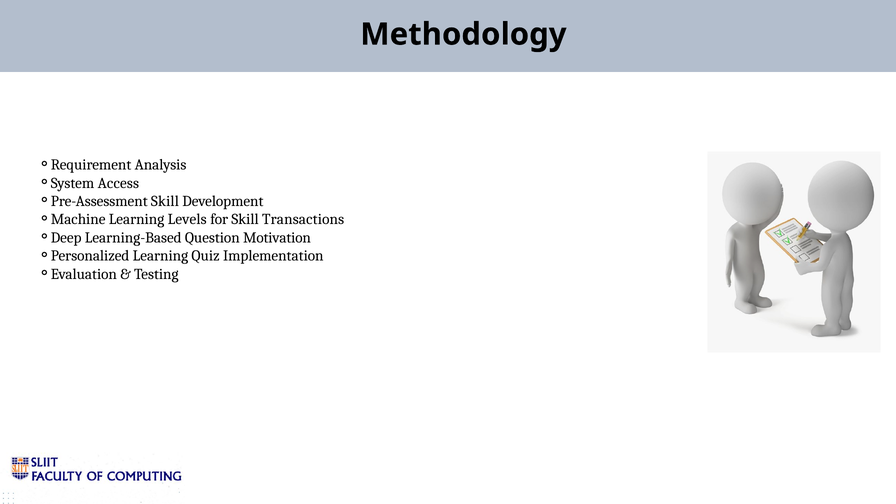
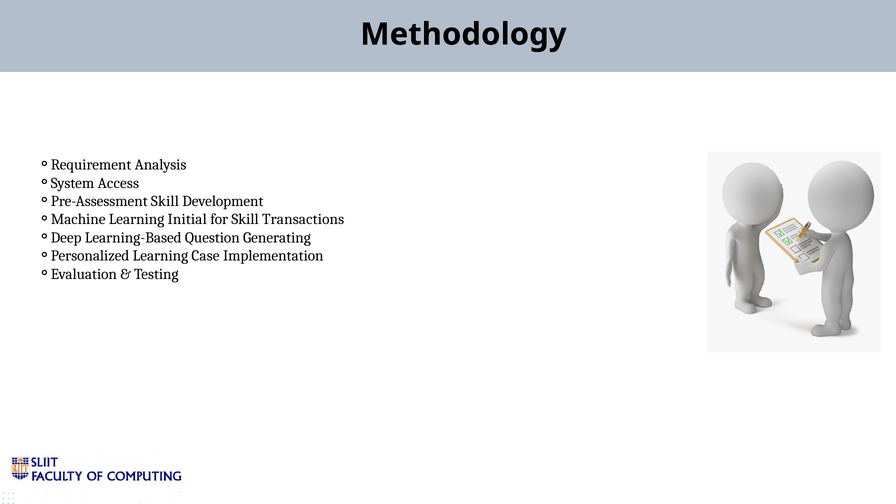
Levels: Levels -> Initial (187, 219)
Motivation: Motivation -> Generating (277, 238)
Quiz: Quiz -> Case (206, 256)
